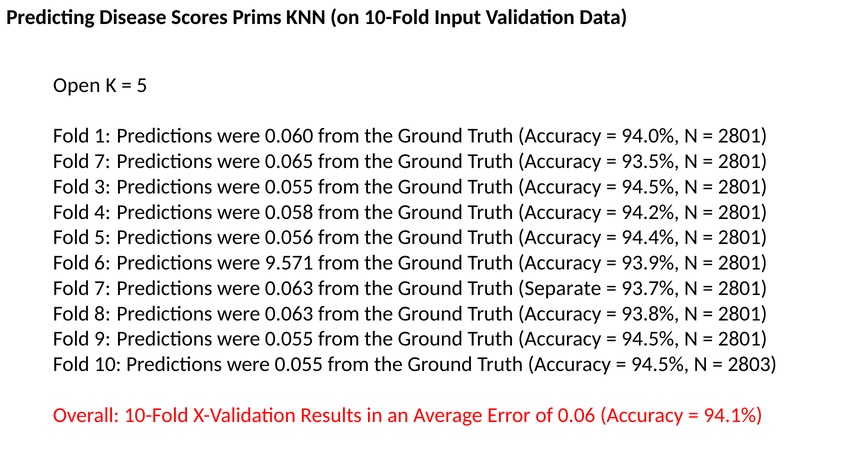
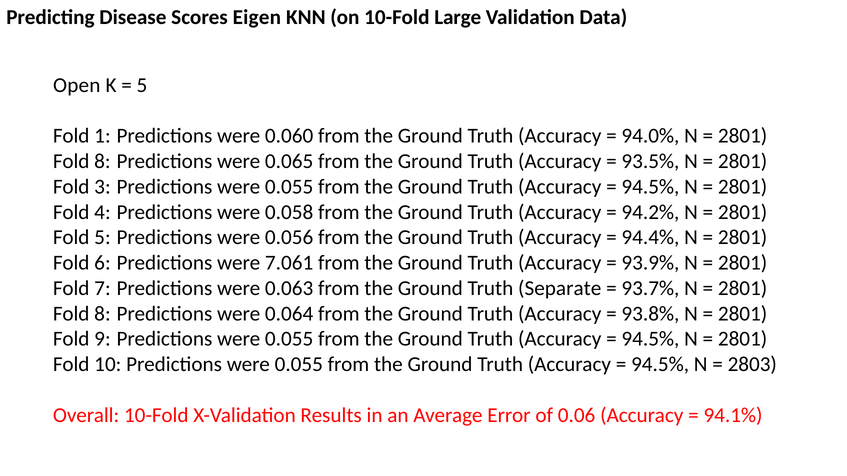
Prims: Prims -> Eigen (257, 17)
Input: Input -> Large (458, 17)
7: 7 -> 8 (102, 161)
9.571: 9.571 -> 7.061 (289, 263)
8 Predictions were 0.063: 0.063 -> 0.064 (289, 314)
